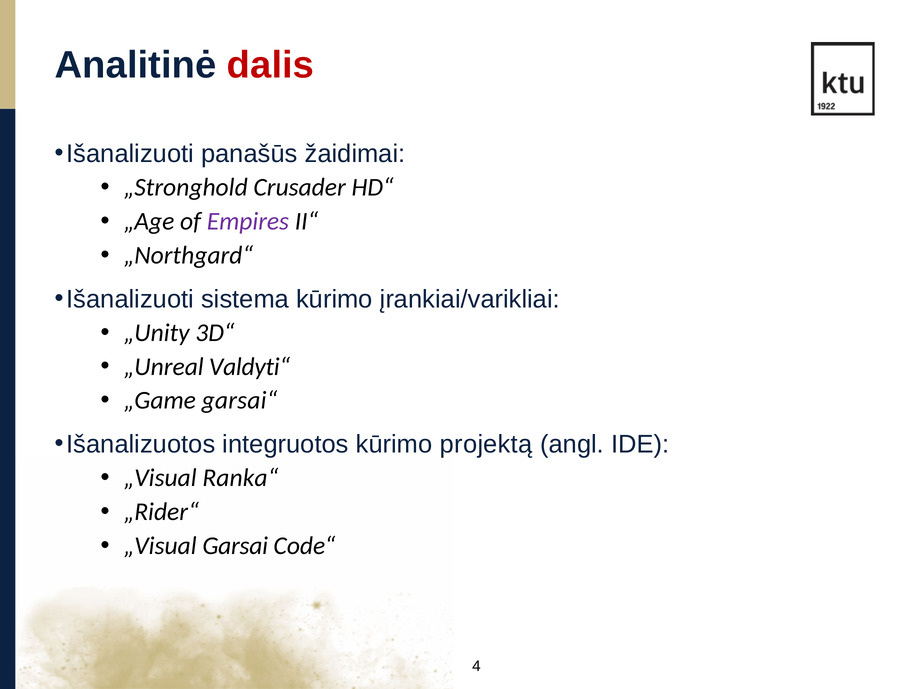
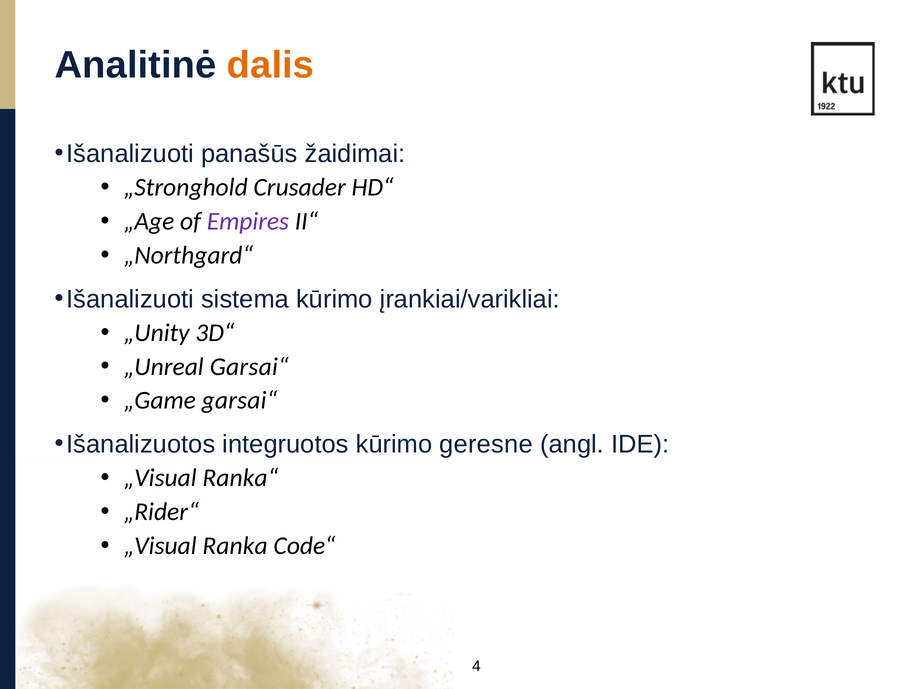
dalis colour: red -> orange (270, 65)
„Unreal Valdyti“: Valdyti“ -> Garsai“ (249, 366)
projektą: projektą -> geresne (486, 444)
Garsai: Garsai -> Ranka (235, 545)
